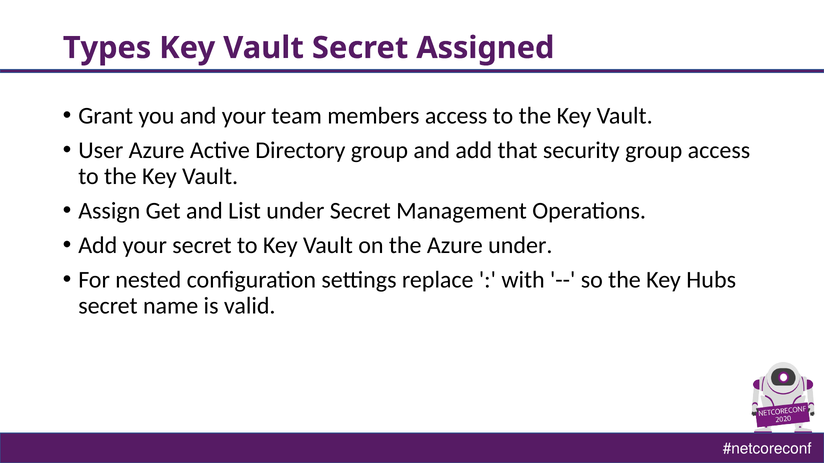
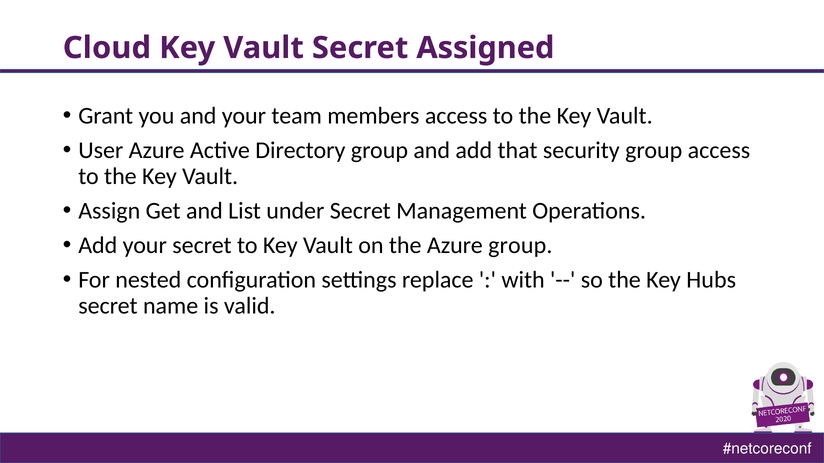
Types: Types -> Cloud (107, 48)
Azure under: under -> group (520, 245)
